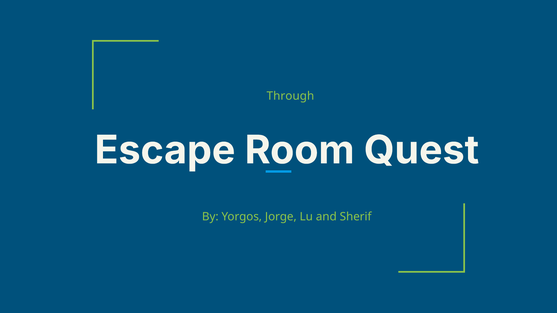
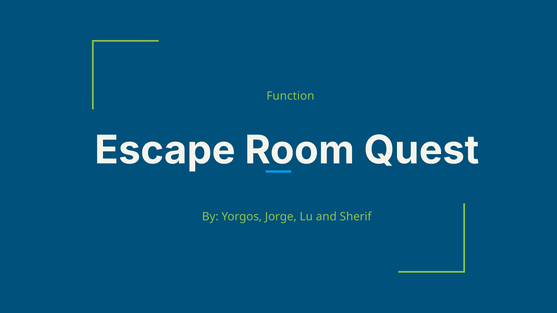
Through: Through -> Function (290, 96)
